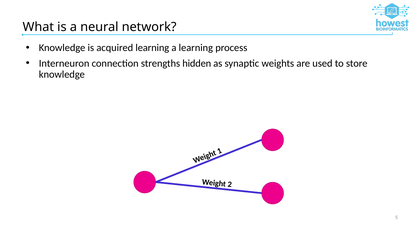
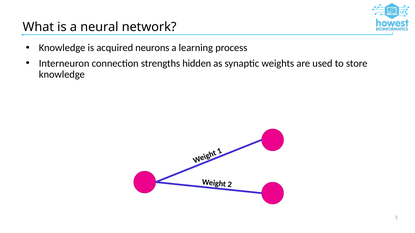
acquired learning: learning -> neurons (152, 48)
